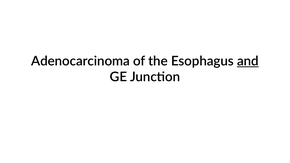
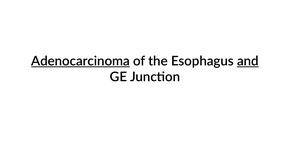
Adenocarcinoma underline: none -> present (81, 61)
